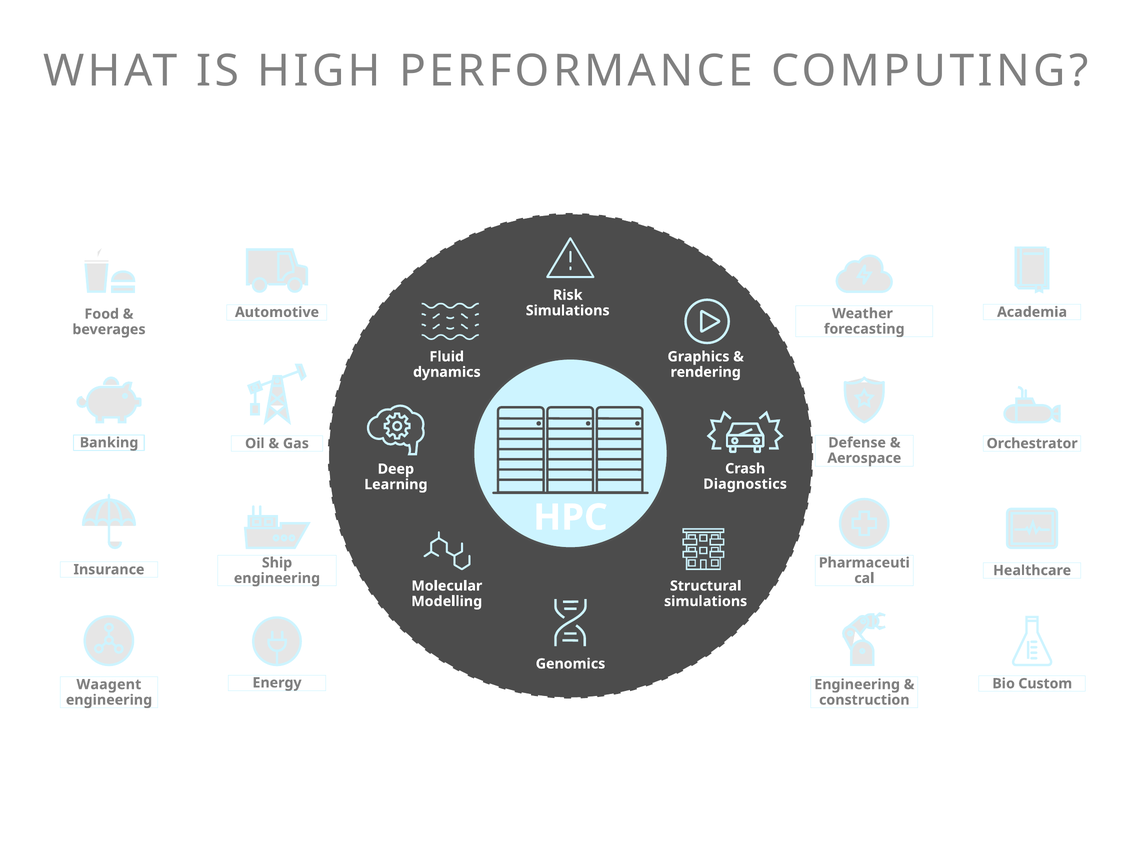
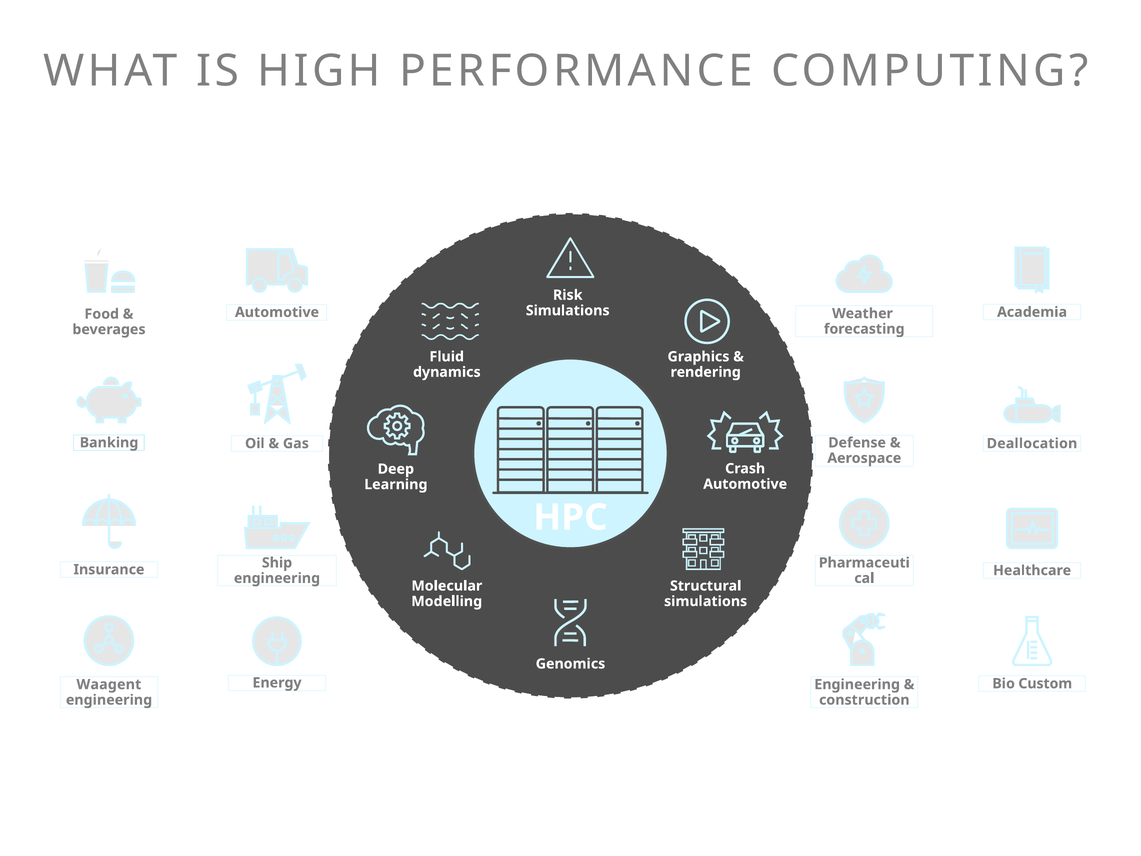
Orchestrator: Orchestrator -> Deallocation (1032, 443)
Diagnostics: Diagnostics -> Automotive (745, 484)
